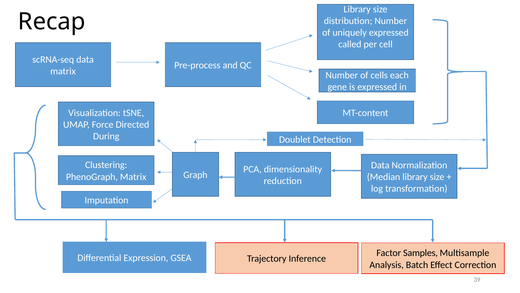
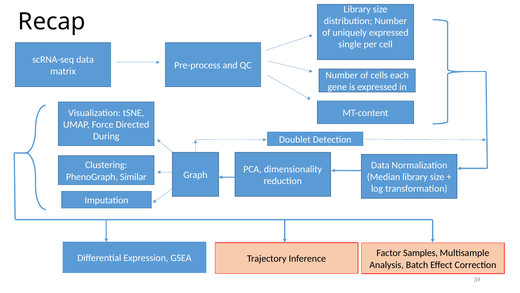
called: called -> single (350, 44)
PhenoGraph Matrix: Matrix -> Similar (133, 176)
